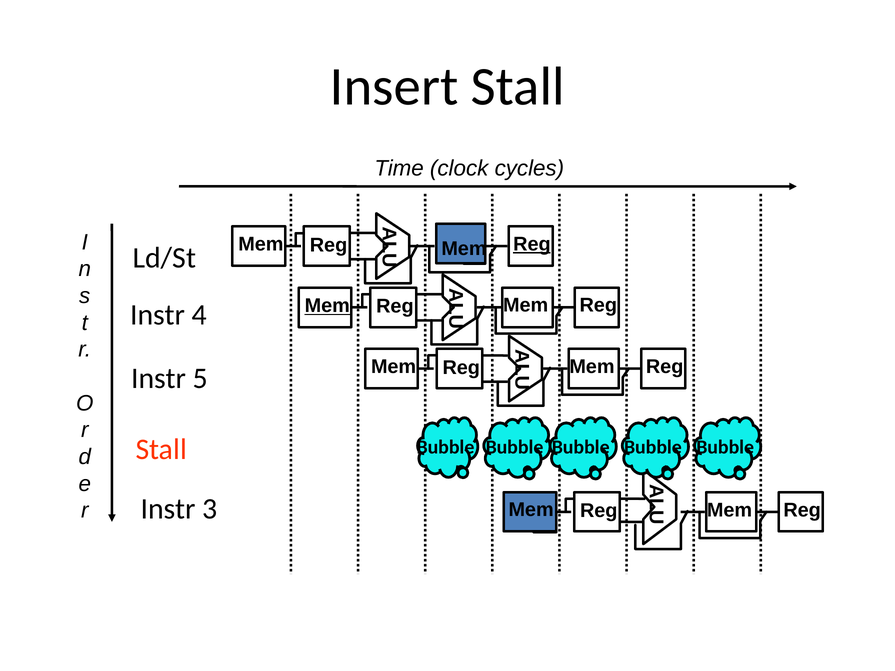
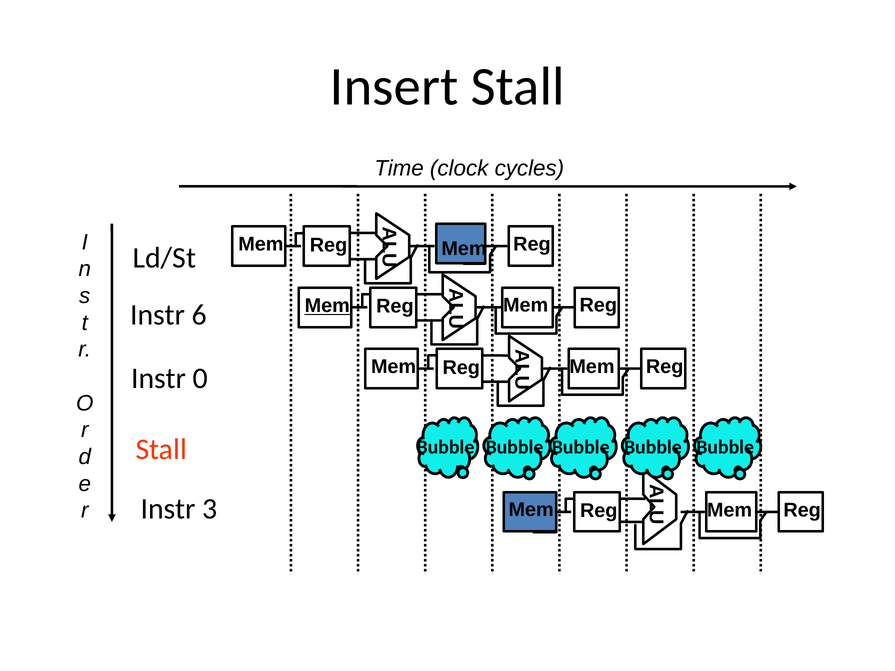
Reg underline: present -> none (532, 244)
4: 4 -> 6 (199, 315)
5: 5 -> 0 (200, 379)
